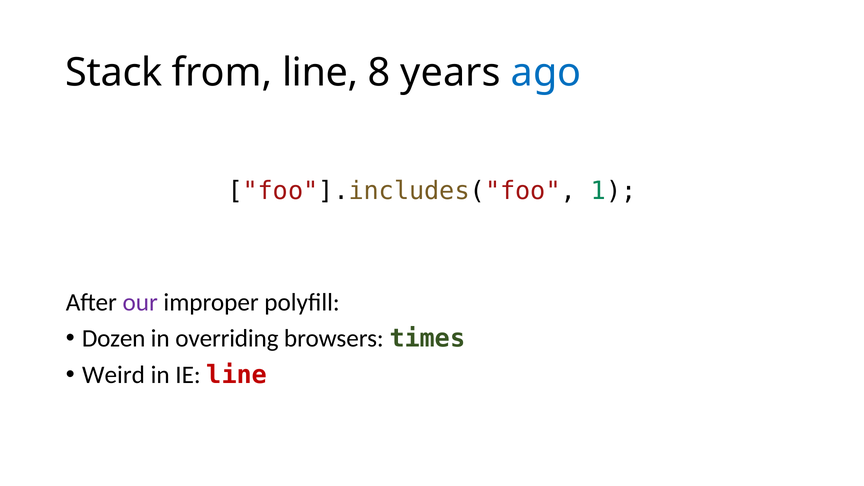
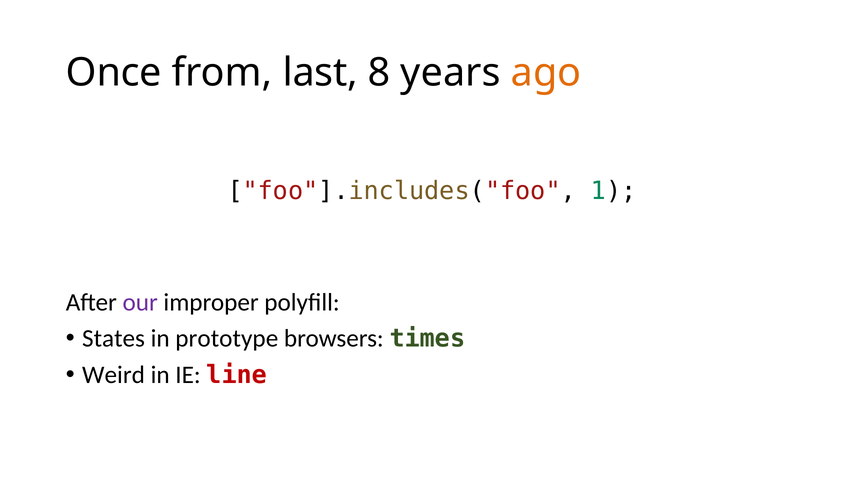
Stack: Stack -> Once (114, 73)
from line: line -> last (320, 73)
ago colour: blue -> orange (546, 73)
Dozen: Dozen -> States (114, 339)
overriding: overriding -> prototype (227, 339)
